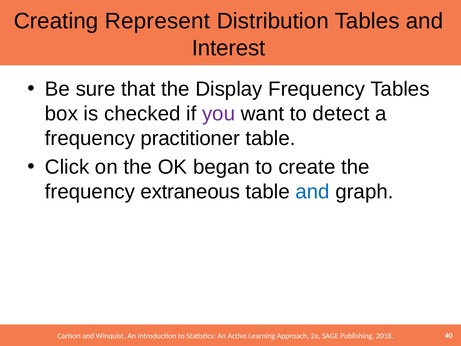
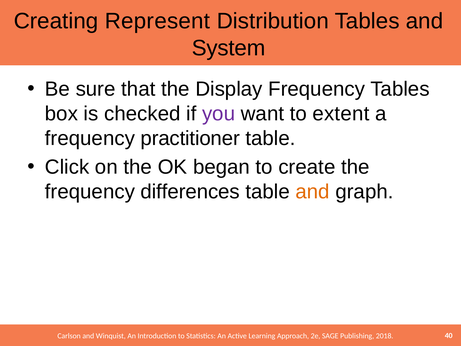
Interest: Interest -> System (229, 48)
detect: detect -> extent (341, 114)
extraneous: extraneous -> differences (190, 192)
and colour: blue -> orange (313, 192)
